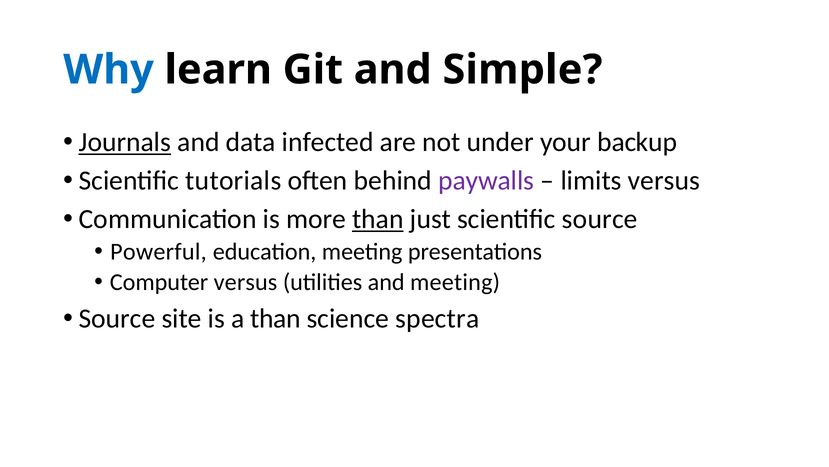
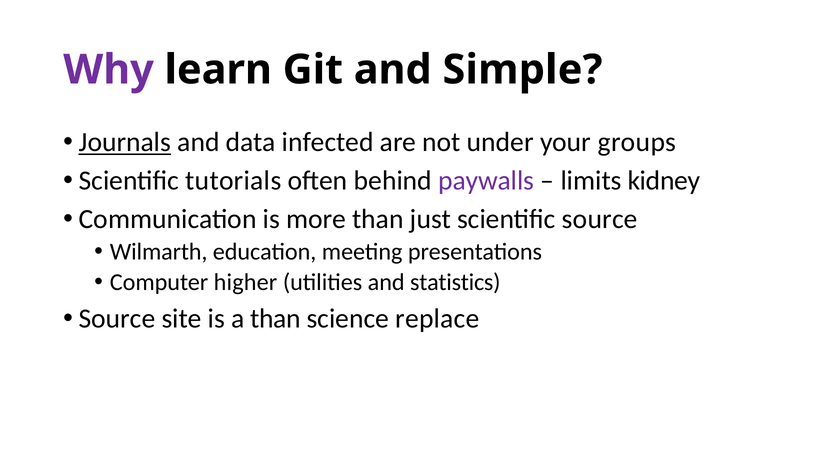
Why colour: blue -> purple (109, 70)
backup: backup -> groups (637, 142)
limits versus: versus -> kidney (664, 181)
than underline: present -> none (378, 219)
Powerful: Powerful -> Wilmarth (159, 251)
Computer versus: versus -> higher (245, 282)
and meeting: meeting -> statistics (455, 282)
spectra: spectra -> replace (437, 318)
